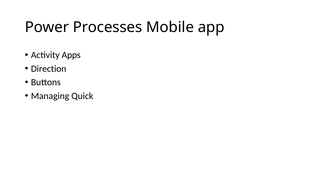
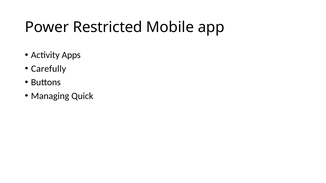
Processes: Processes -> Restricted (108, 27)
Direction: Direction -> Carefully (49, 69)
